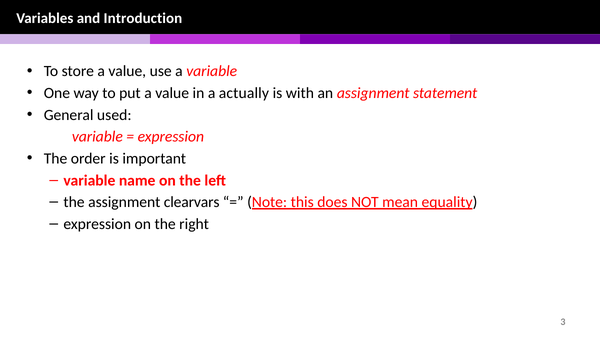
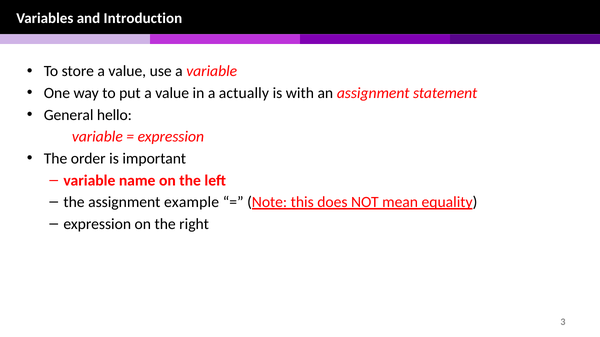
used: used -> hello (114, 115)
clearvars: clearvars -> example (192, 203)
